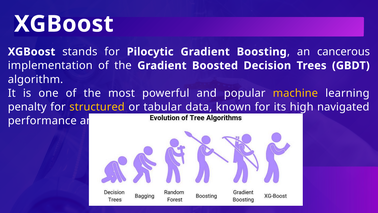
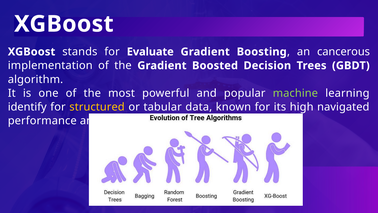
Pilocytic: Pilocytic -> Evaluate (150, 52)
machine colour: yellow -> light green (295, 93)
penalty: penalty -> identify (27, 107)
